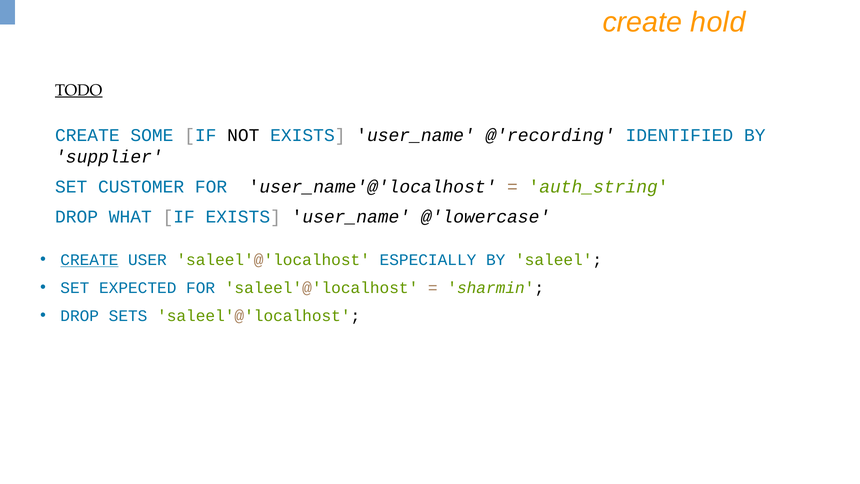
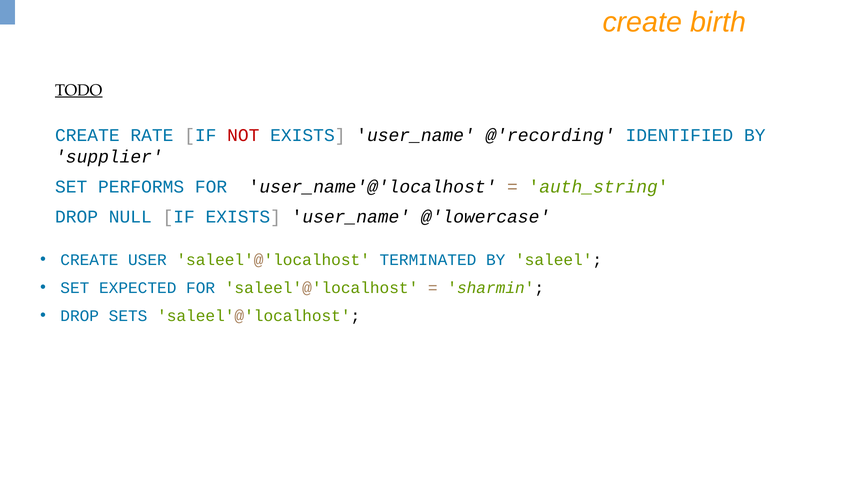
hold: hold -> birth (718, 22)
SOME: SOME -> RATE (152, 135)
NOT colour: black -> red (243, 135)
CUSTOMER: CUSTOMER -> PERFORMS (141, 187)
WHAT: WHAT -> NULL (130, 217)
CREATE underline: present -> none (89, 260)
ESPECIALLY: ESPECIALLY -> TERMINATED (428, 260)
